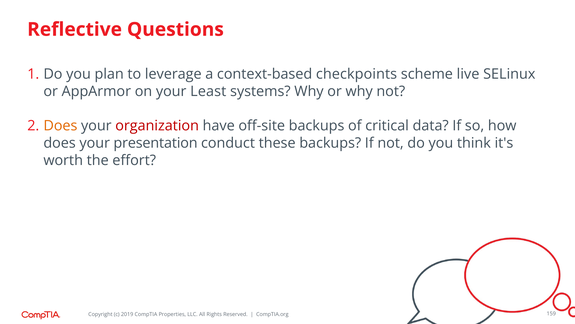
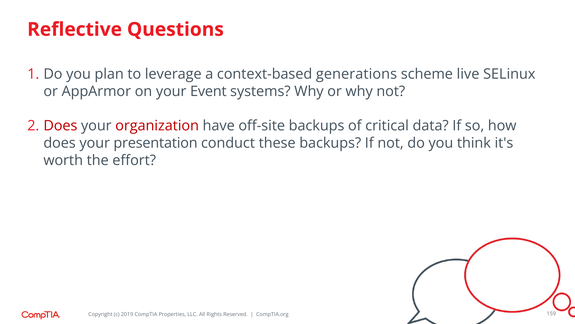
checkpoints: checkpoints -> generations (357, 74)
Least: Least -> Event (208, 91)
Does colour: orange -> red (60, 126)
